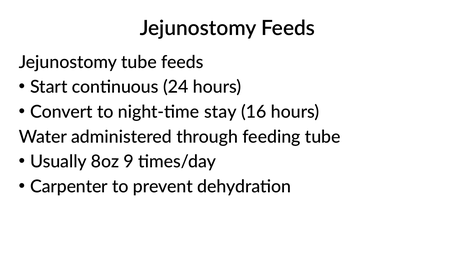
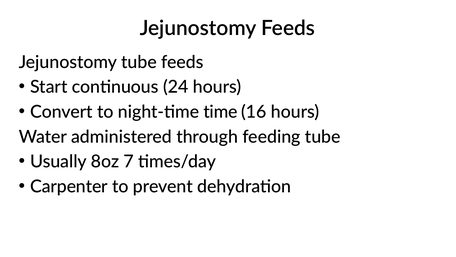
stay: stay -> time (221, 112)
9: 9 -> 7 (129, 161)
